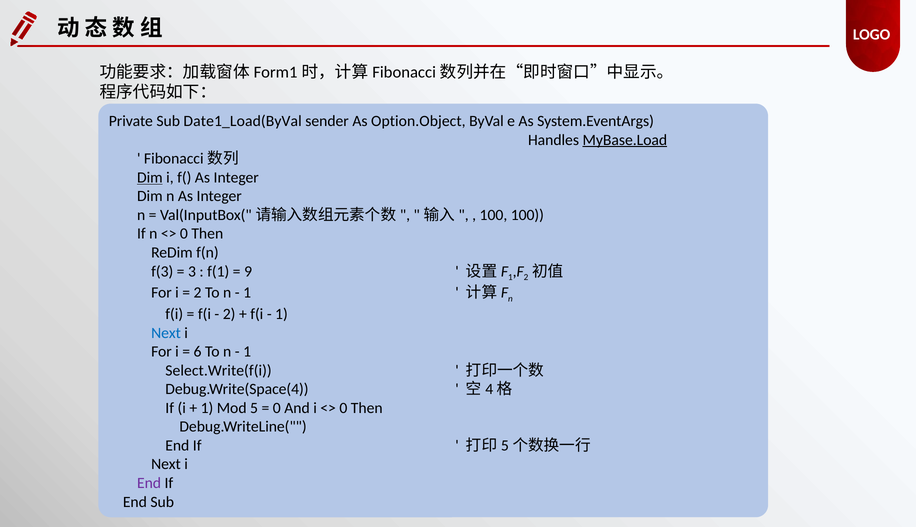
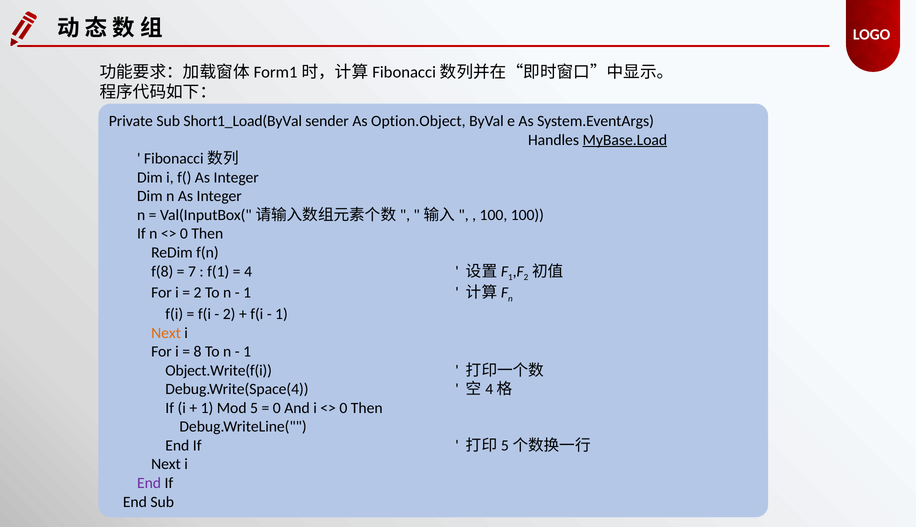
Date1_Load(ByVal: Date1_Load(ByVal -> Short1_Load(ByVal (243, 121)
Dim underline: present -> none (150, 178)
f(3: f(3 -> f(8 (162, 272)
3: 3 -> 7 (192, 272)
9: 9 -> 4 (248, 272)
Next colour: blue -> orange (166, 333)
6: 6 -> 8 (198, 352)
Select.Write(f(i: Select.Write(f(i -> Object.Write(f(i (219, 371)
